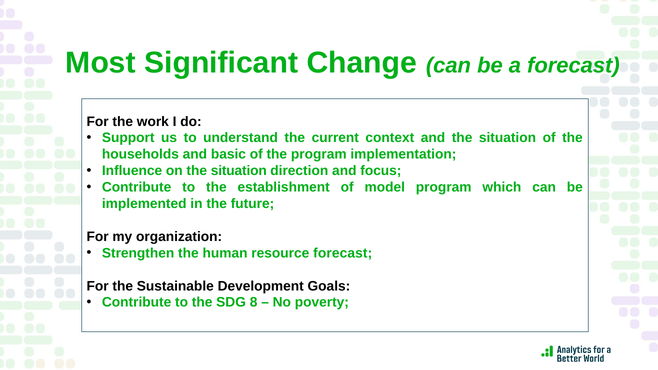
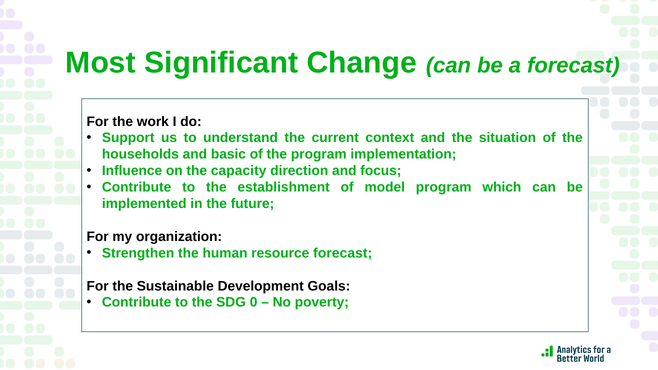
on the situation: situation -> capacity (239, 171)
8: 8 -> 0 (254, 303)
